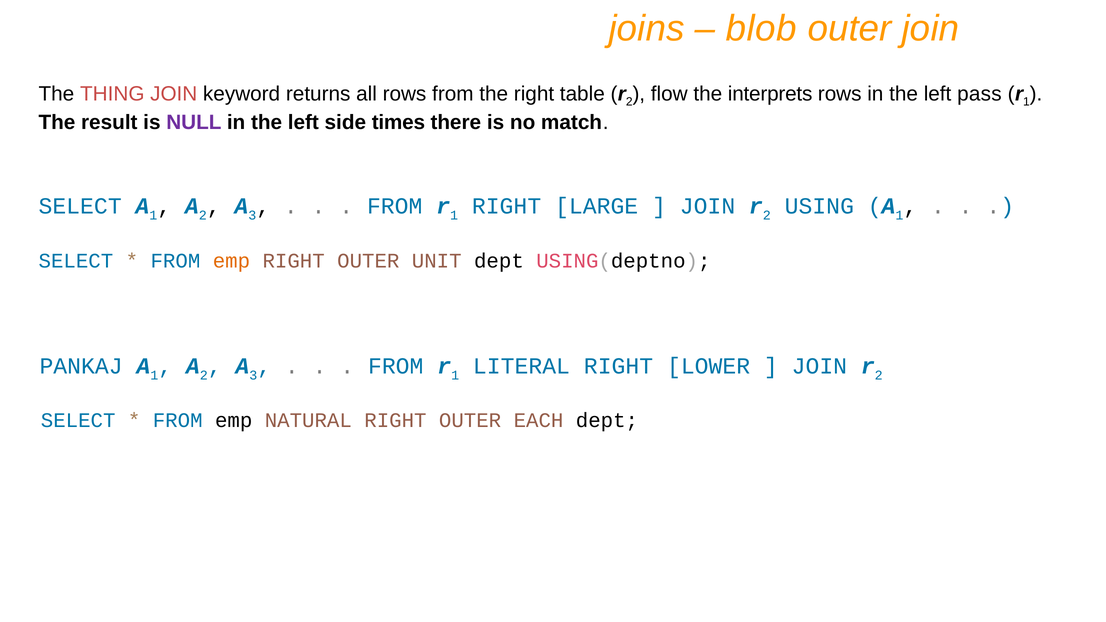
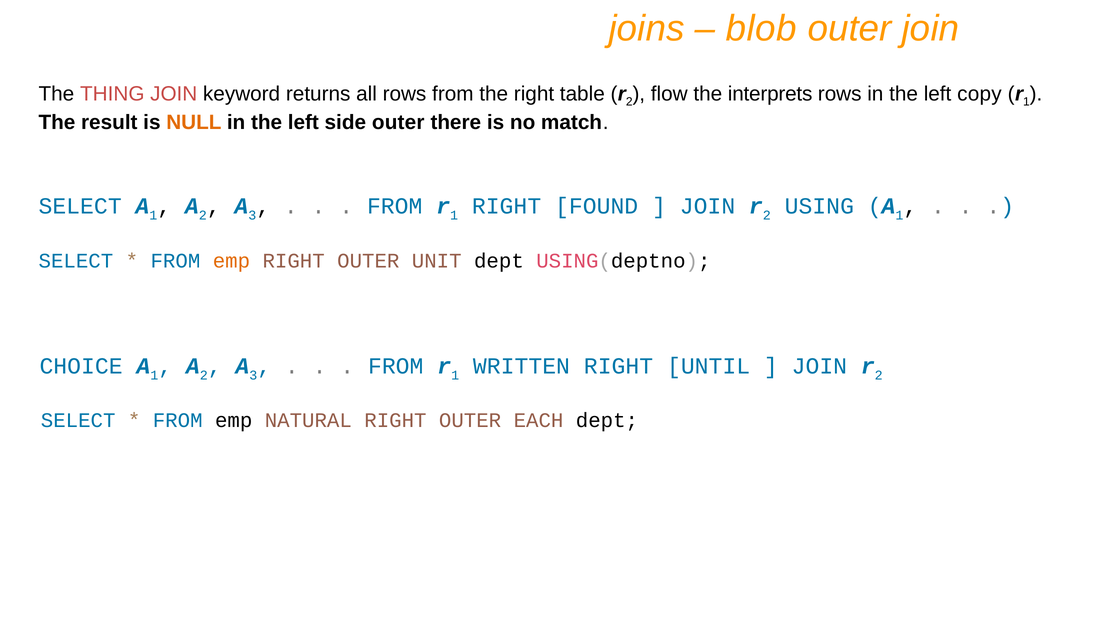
pass: pass -> copy (979, 94)
NULL colour: purple -> orange (194, 122)
side times: times -> outer (398, 122)
LARGE: LARGE -> FOUND (597, 206)
PANKAJ: PANKAJ -> CHOICE (81, 366)
LITERAL: LITERAL -> WRITTEN (521, 366)
LOWER: LOWER -> UNTIL (709, 366)
